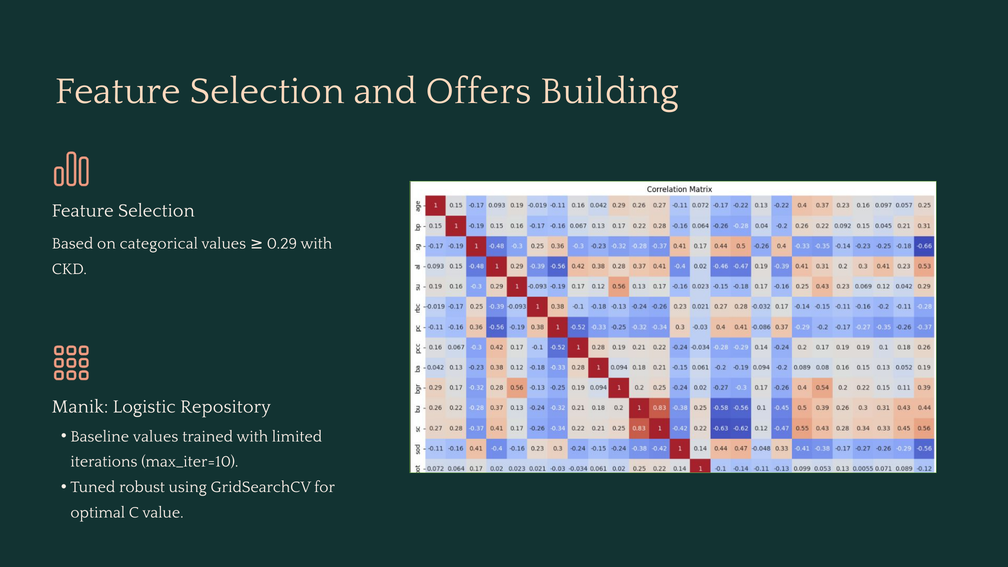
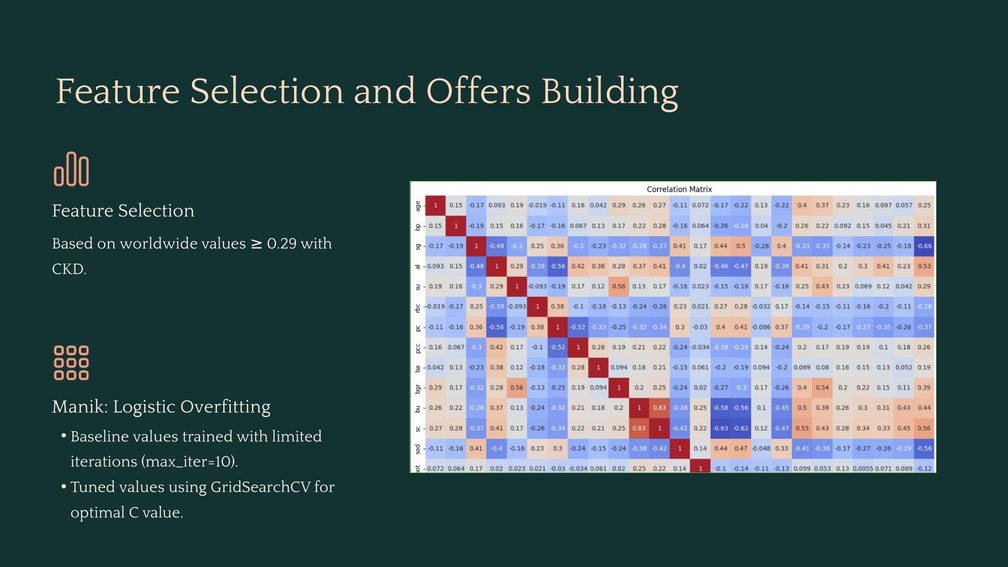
categorical: categorical -> worldwide (159, 244)
Repository: Repository -> Overfitting (225, 407)
Tuned robust: robust -> values (142, 487)
